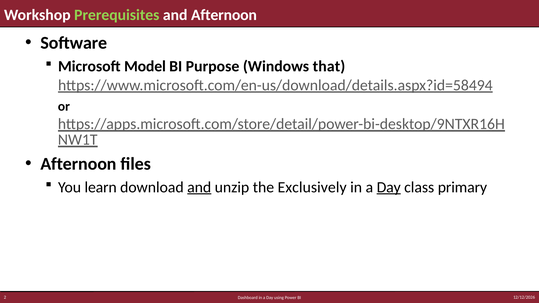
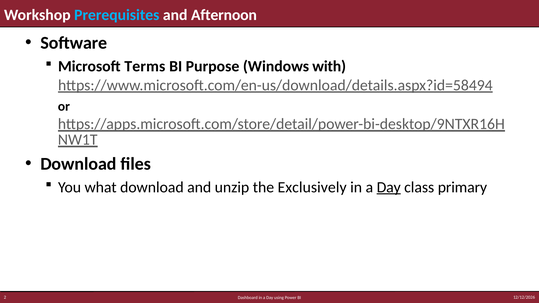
Prerequisites colour: light green -> light blue (117, 15)
Model: Model -> Terms (145, 66)
that: that -> with (329, 66)
Afternoon: Afternoon -> Download (78, 164)
learn: learn -> what (101, 187)
and underline: present -> none (199, 187)
